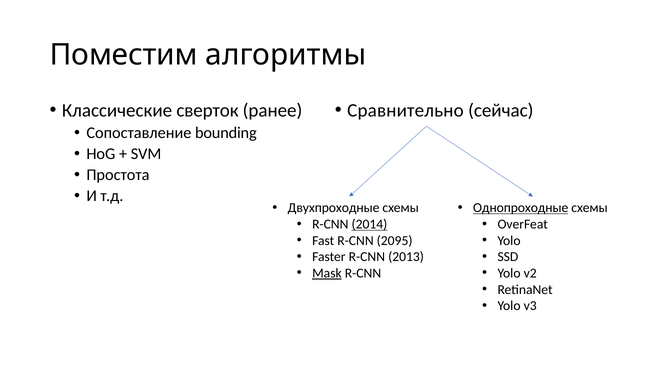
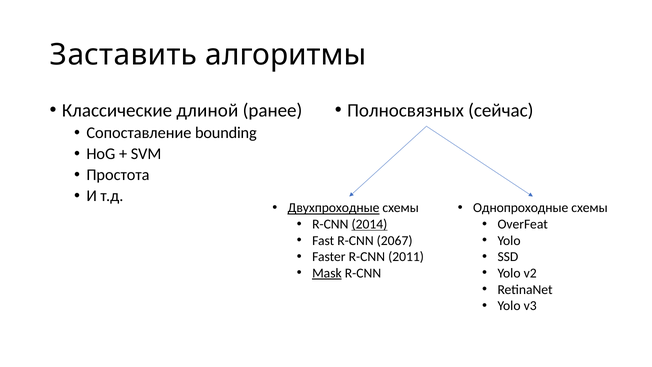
Поместим: Поместим -> Заставить (124, 55)
сверток: сверток -> длиной (207, 110)
Сравнительно: Сравнительно -> Полносвязных (406, 110)
Двухпроходные underline: none -> present (334, 208)
Однопроходные underline: present -> none (521, 208)
2095: 2095 -> 2067 (395, 240)
2013: 2013 -> 2011 (406, 257)
